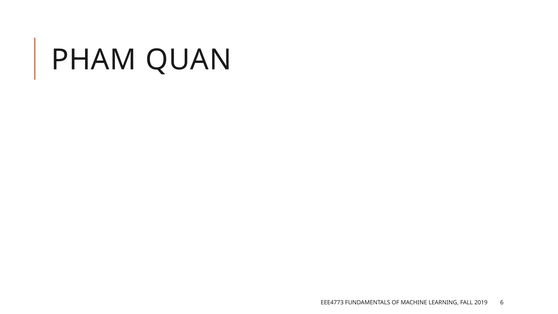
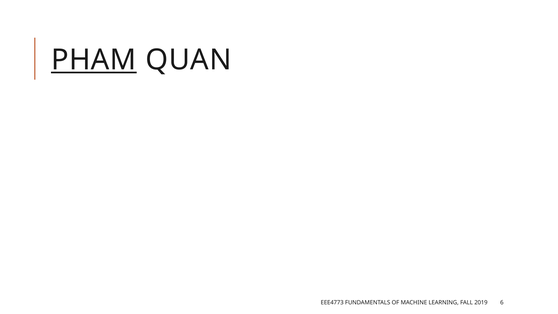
PHAM underline: none -> present (94, 60)
